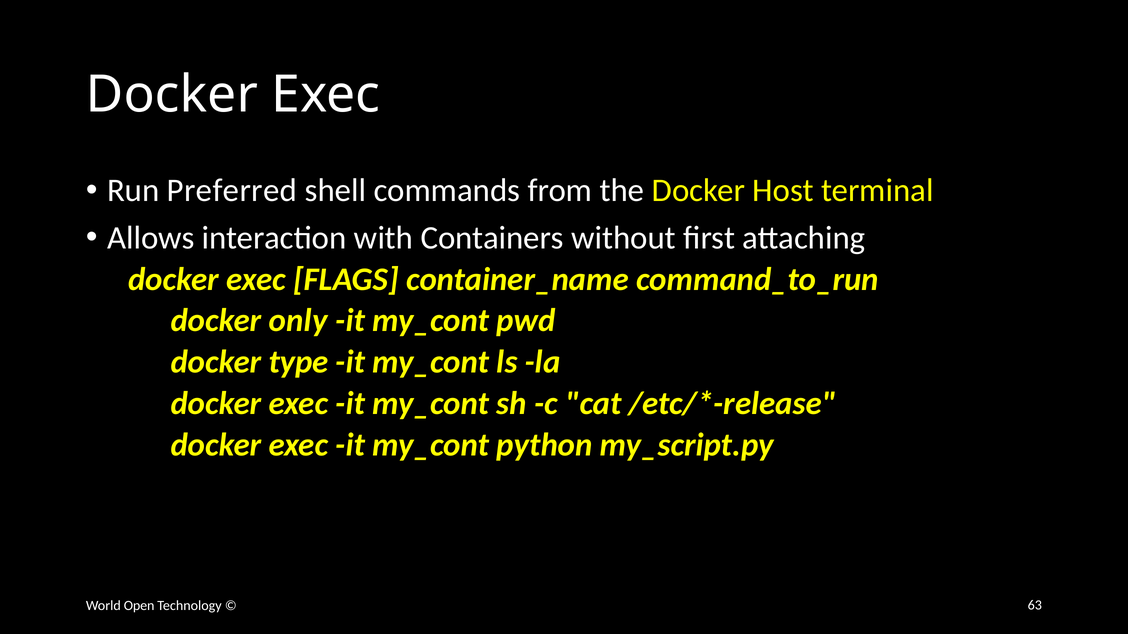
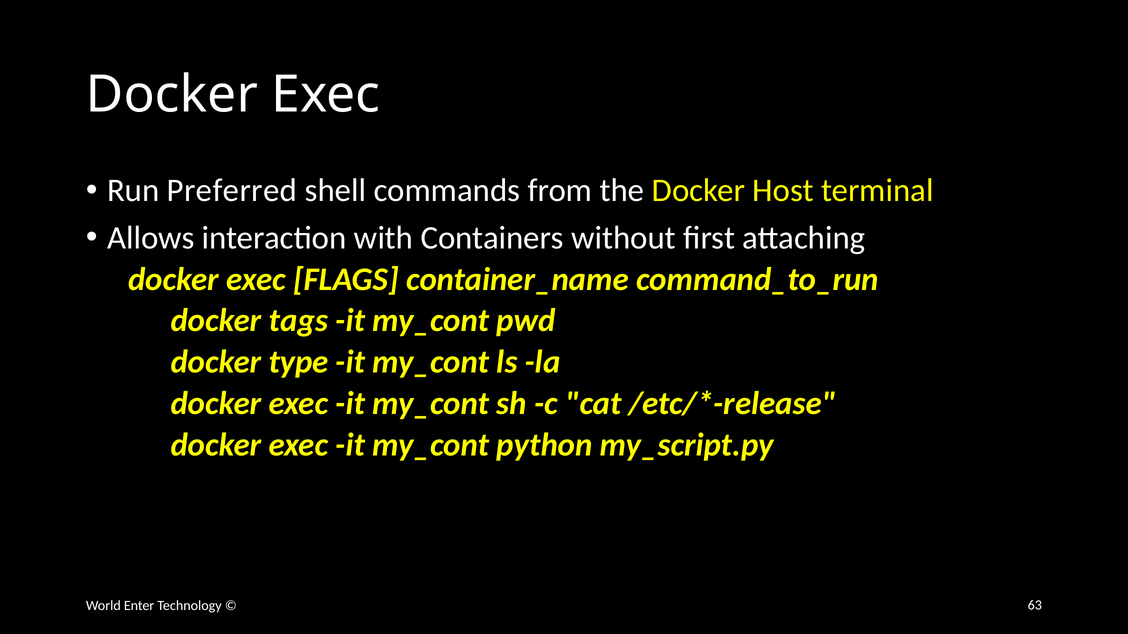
only: only -> tags (298, 321)
Open: Open -> Enter (139, 606)
